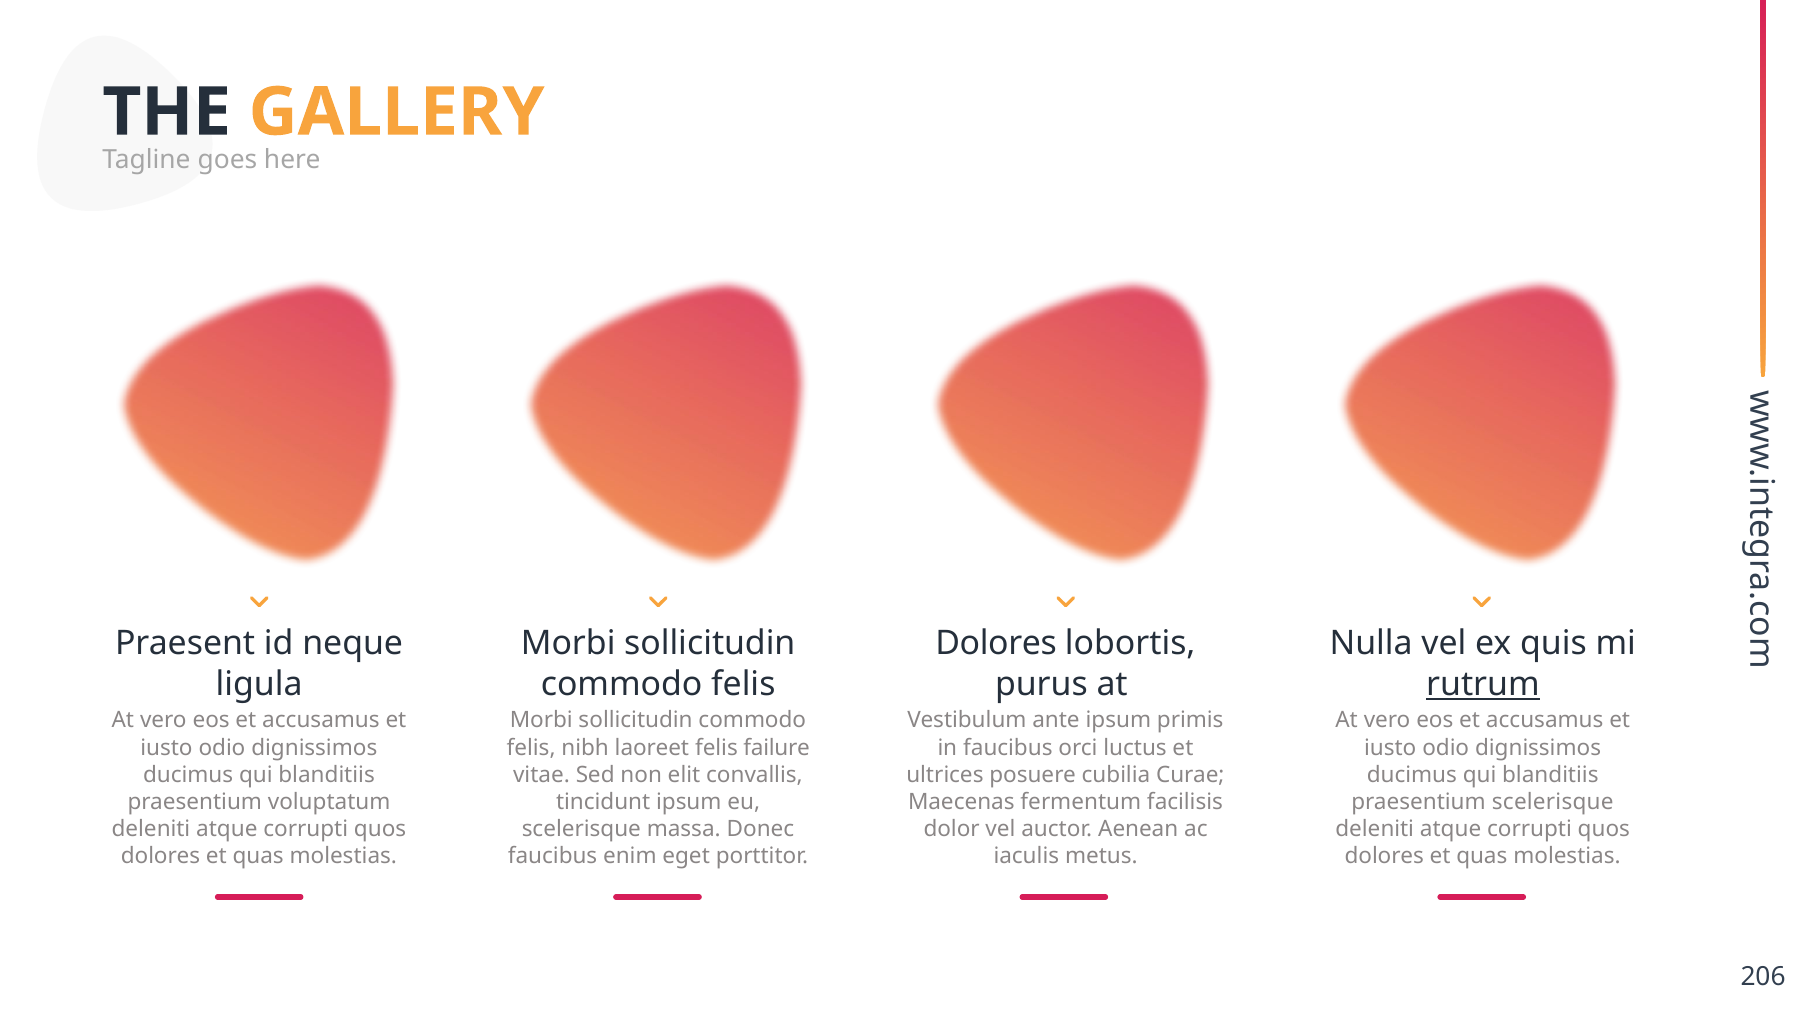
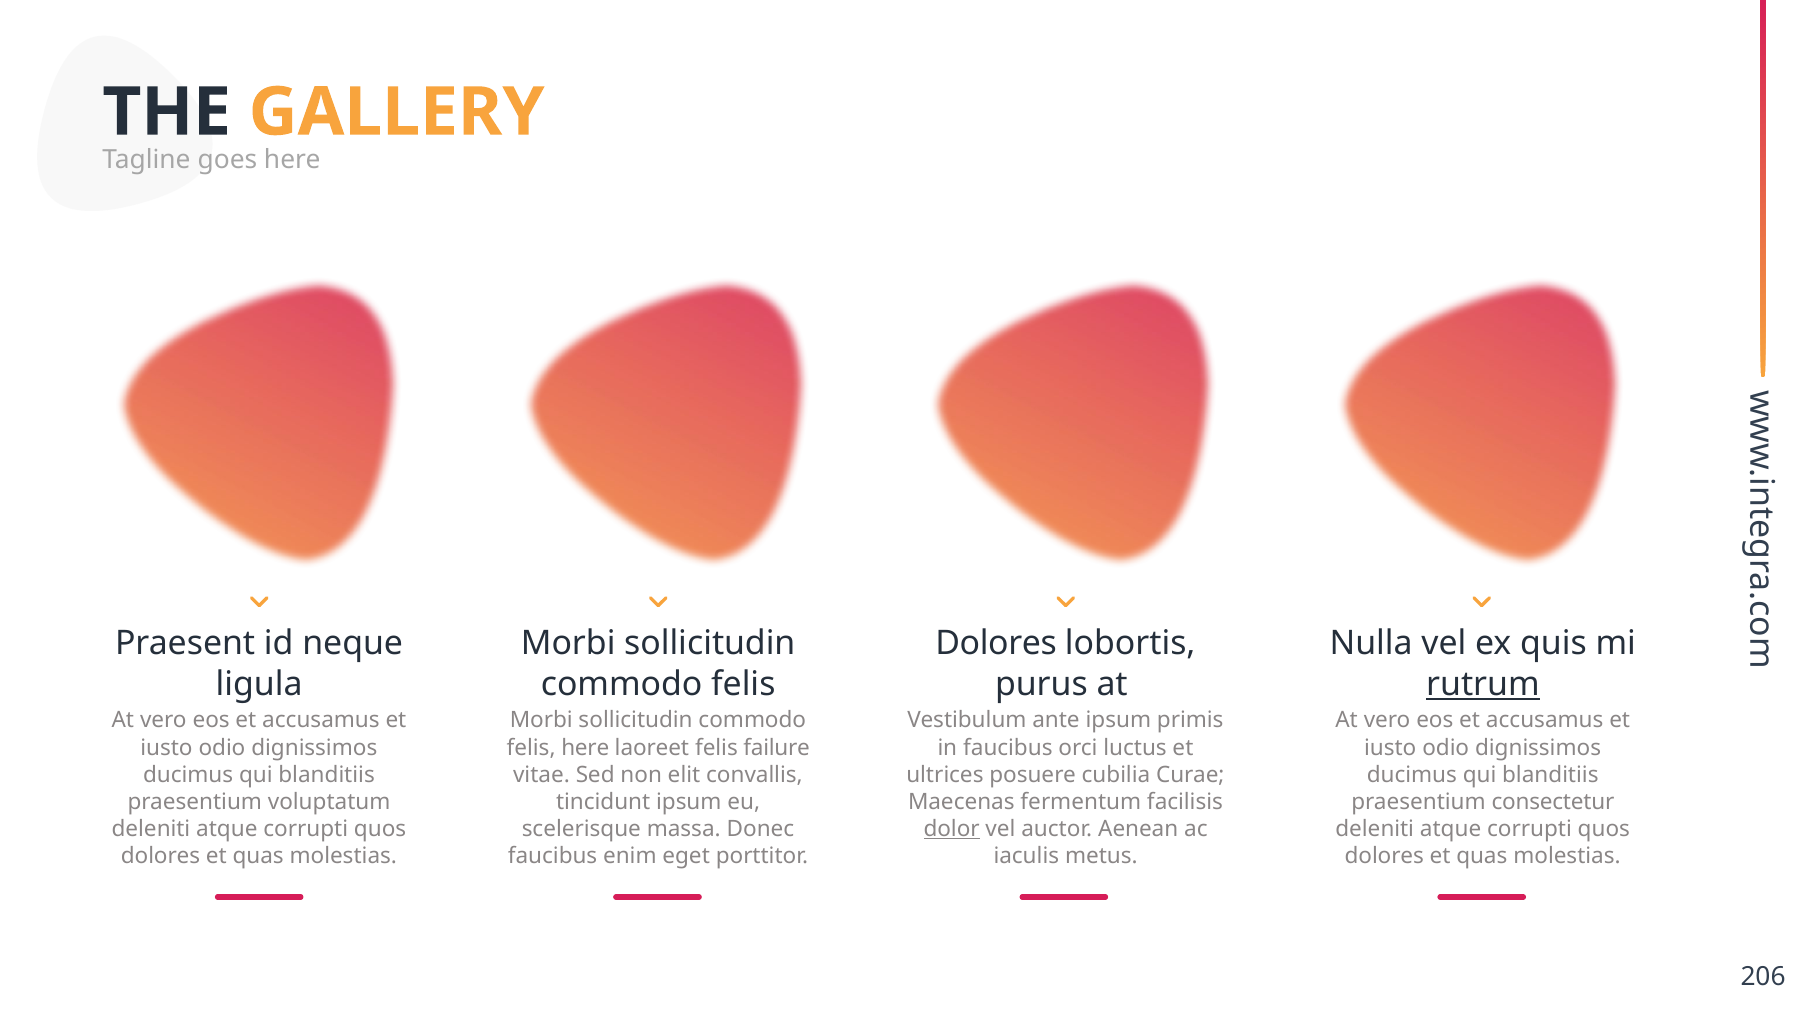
felis nibh: nibh -> here (585, 748)
praesentium scelerisque: scelerisque -> consectetur (1553, 802)
dolor underline: none -> present (952, 829)
